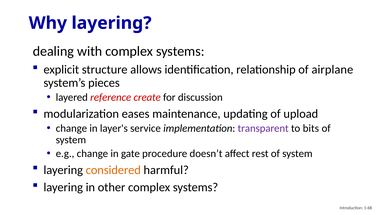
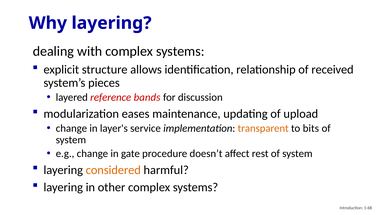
airplane: airplane -> received (332, 69)
create: create -> bands (147, 97)
transparent colour: purple -> orange (263, 128)
